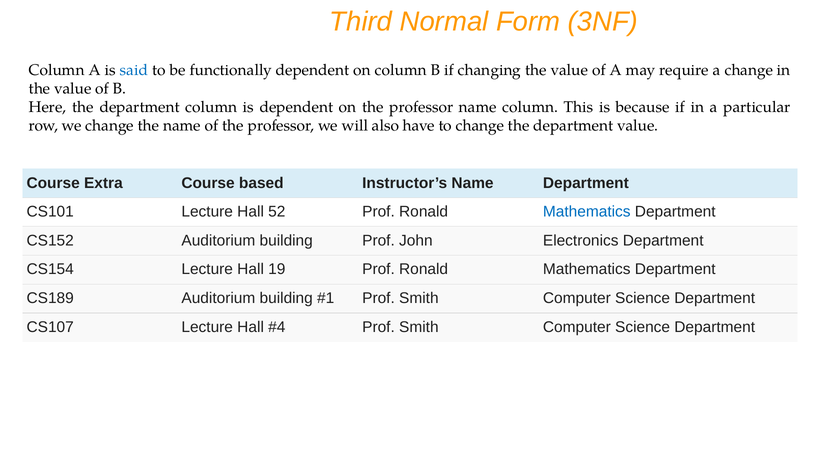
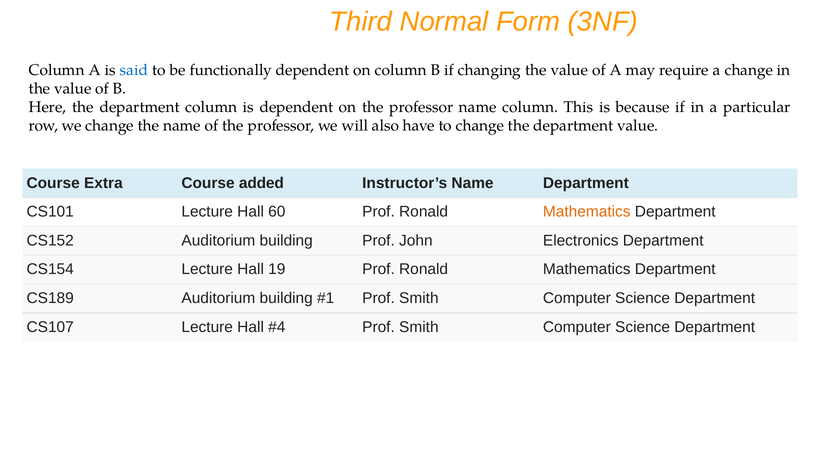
based: based -> added (261, 183)
52: 52 -> 60 (277, 212)
Mathematics colour: blue -> orange (587, 212)
